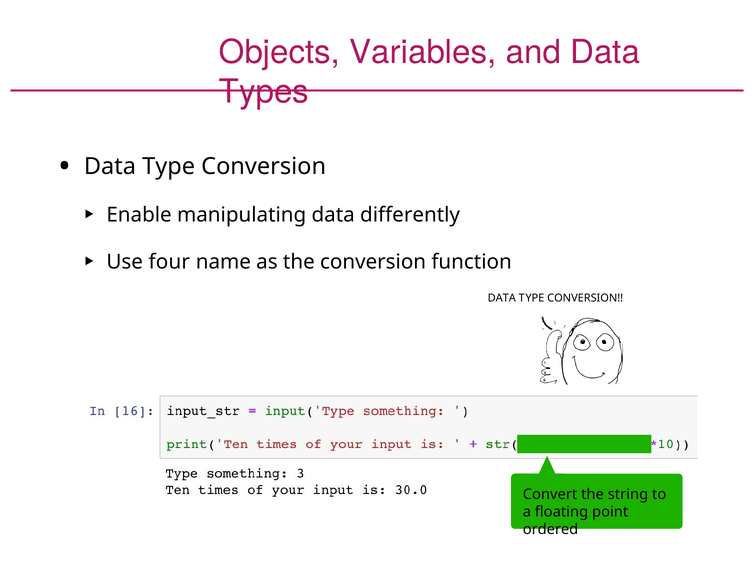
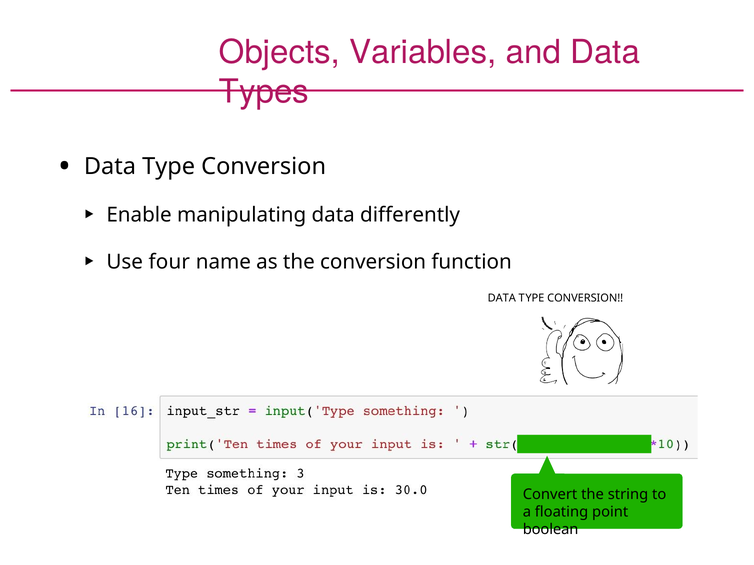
ordered: ordered -> boolean (551, 530)
